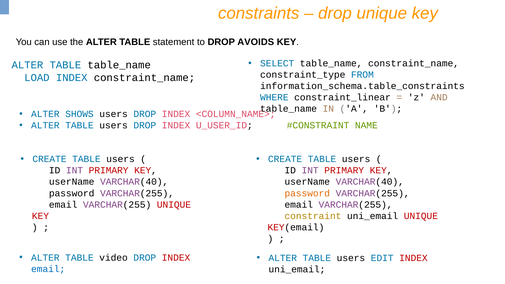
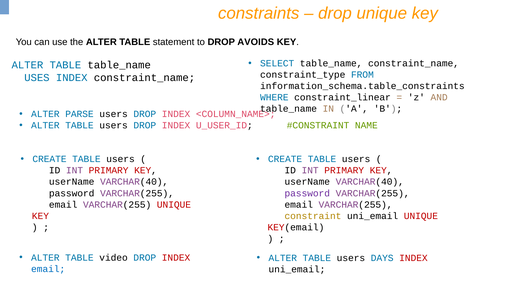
LOAD: LOAD -> USES (37, 78)
SHOWS: SHOWS -> PARSE (79, 114)
password colour: orange -> purple (307, 193)
EDIT: EDIT -> DAYS (382, 258)
